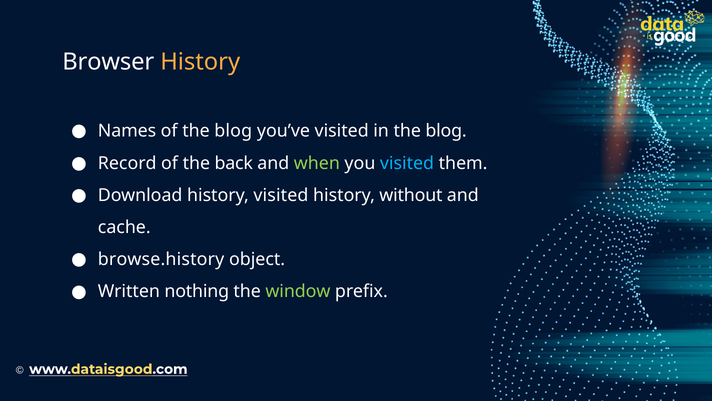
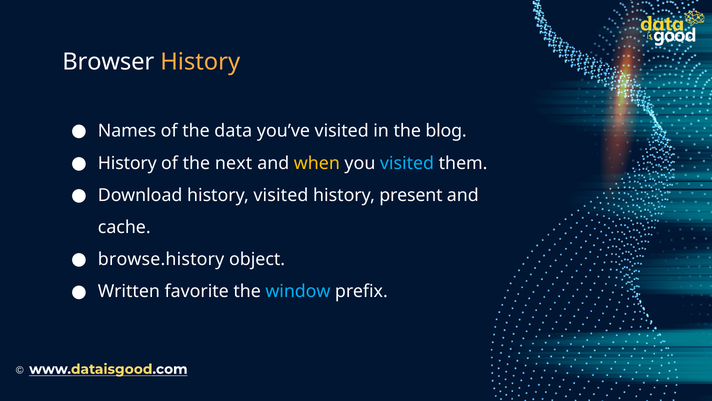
of the blog: blog -> data (233, 131)
Record: Record -> History (127, 163)
back: back -> next (234, 163)
when colour: light green -> yellow (317, 163)
without: without -> present (411, 195)
nothing: nothing -> favorite (197, 291)
window colour: light green -> light blue (298, 291)
